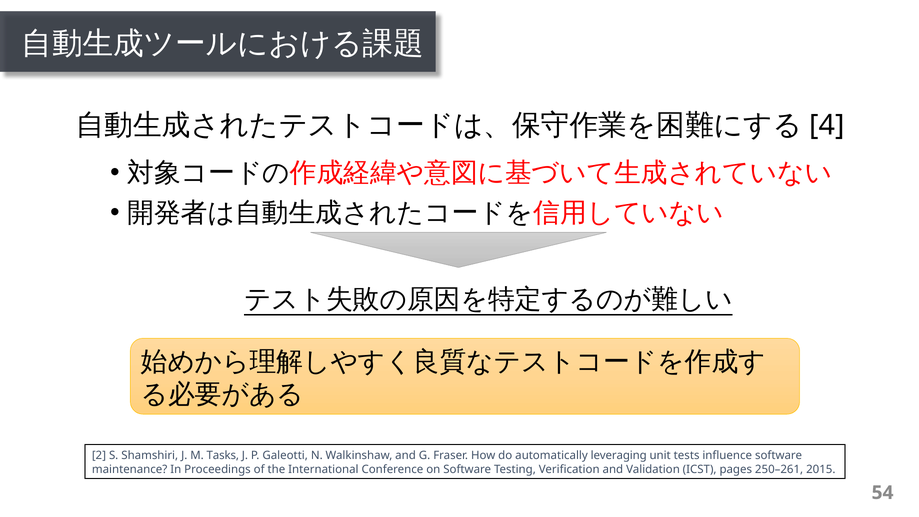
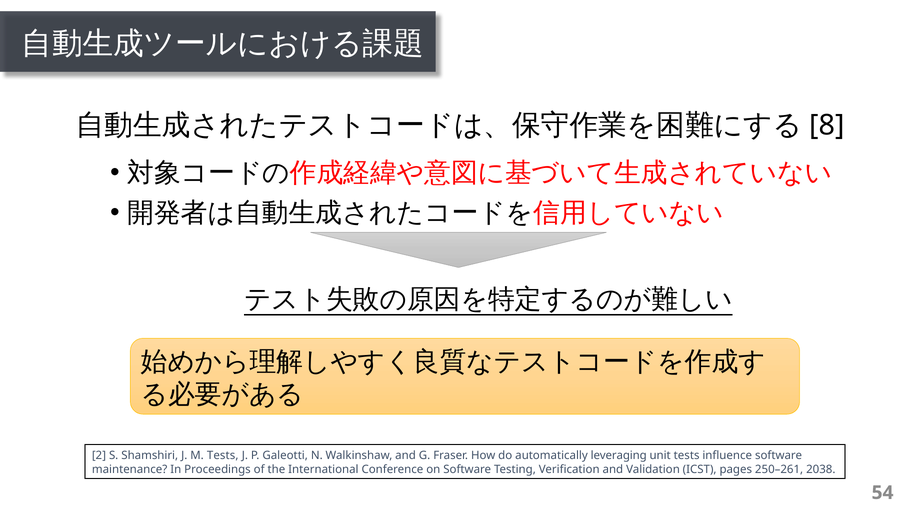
4: 4 -> 8 (827, 125)
M Tasks: Tasks -> Tests (223, 455)
2015: 2015 -> 2038 (821, 469)
